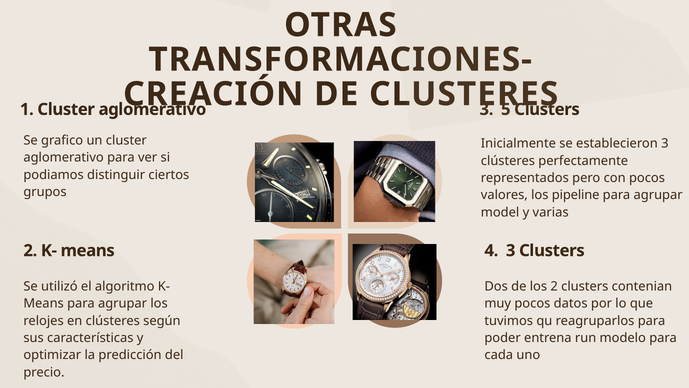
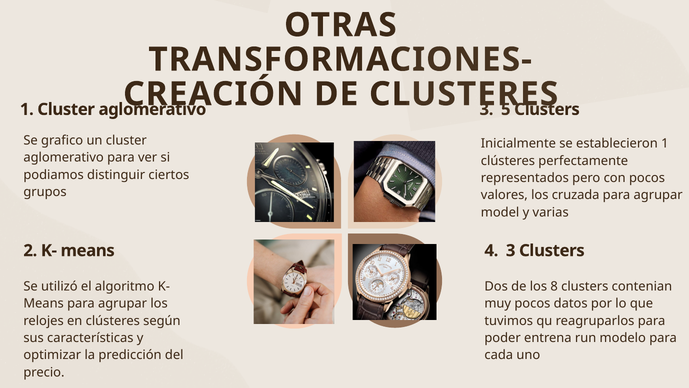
establecieron 3: 3 -> 1 (665, 143)
pipeline: pipeline -> cruzada (576, 195)
los 2: 2 -> 8 (554, 286)
